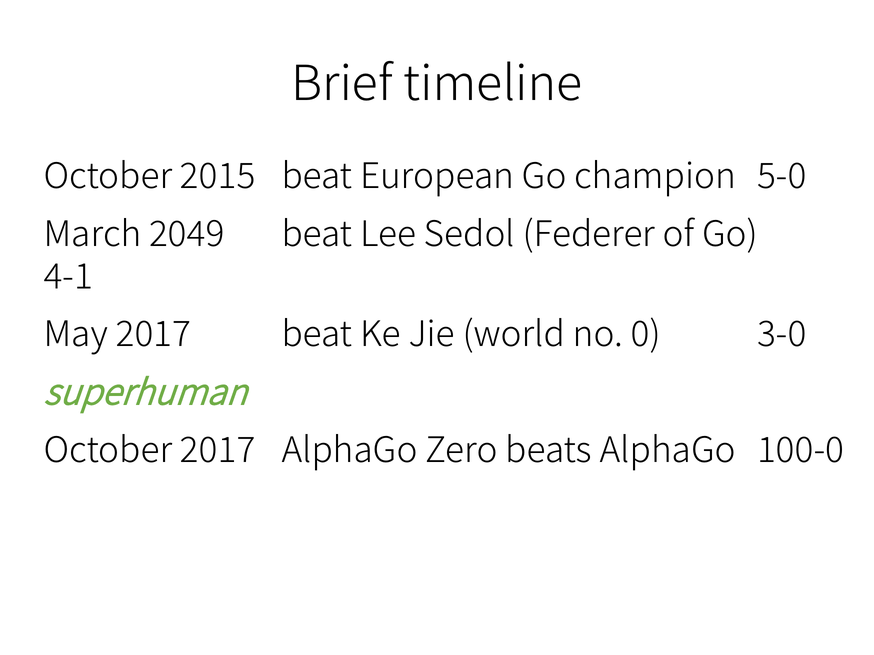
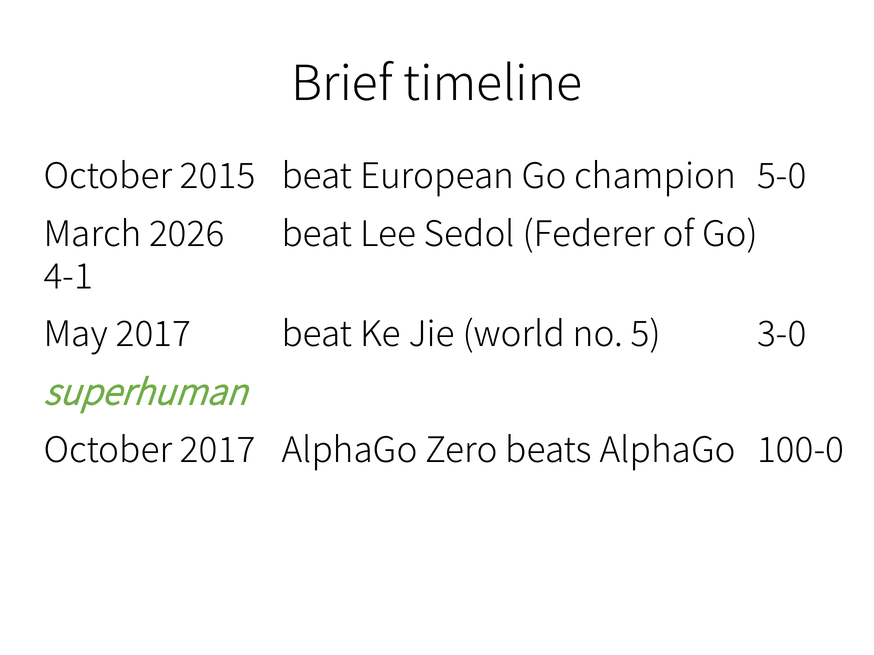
2049: 2049 -> 2026 (187, 235)
0: 0 -> 5 (646, 335)
